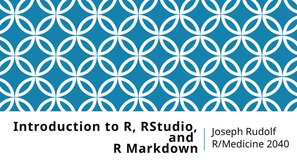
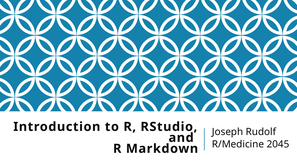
2040: 2040 -> 2045 (278, 144)
